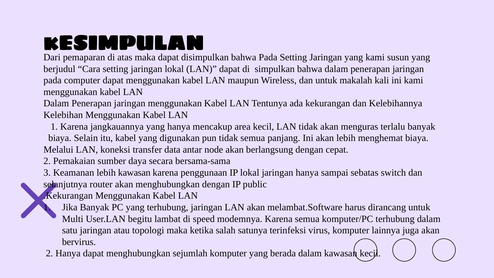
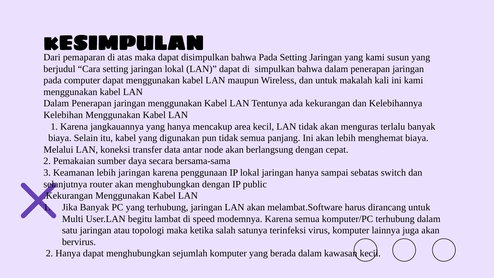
lebih kawasan: kawasan -> jaringan (134, 173)
